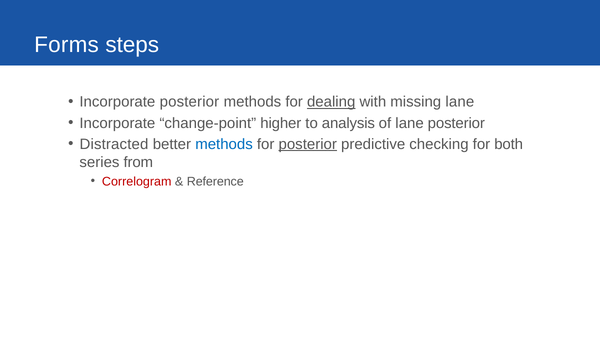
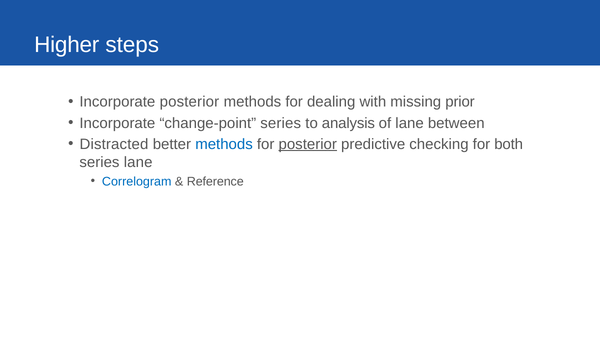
Forms: Forms -> Higher (67, 45)
dealing underline: present -> none (331, 102)
missing lane: lane -> prior (460, 102)
change-point higher: higher -> series (281, 123)
lane posterior: posterior -> between (456, 123)
series from: from -> lane (138, 162)
Correlogram colour: red -> blue (137, 182)
